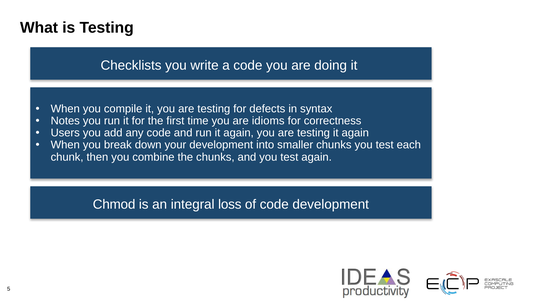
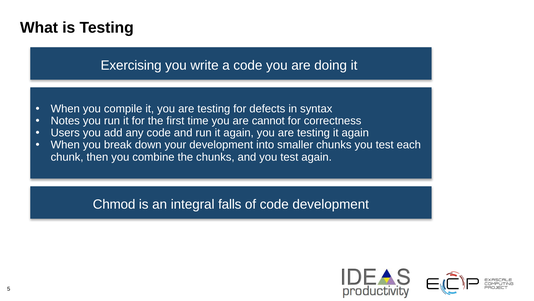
Checklists: Checklists -> Exercising (131, 65)
idioms: idioms -> cannot (268, 121)
loss: loss -> falls (230, 204)
